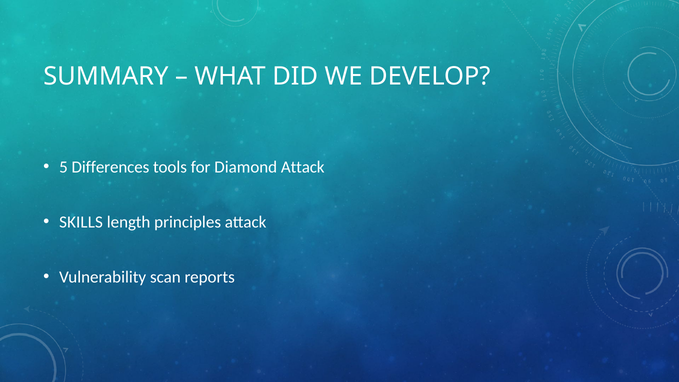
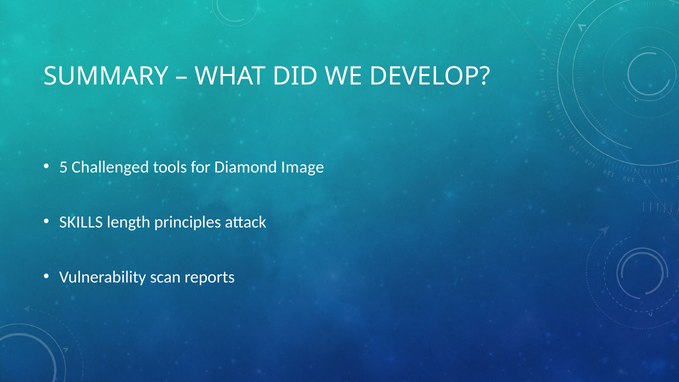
Differences: Differences -> Challenged (110, 167)
Diamond Attack: Attack -> Image (303, 167)
